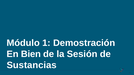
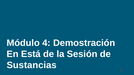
1: 1 -> 4 (46, 43)
Bien: Bien -> Está (31, 54)
